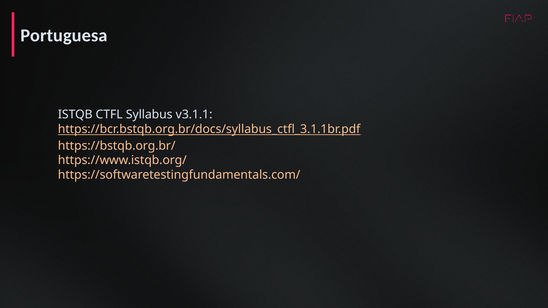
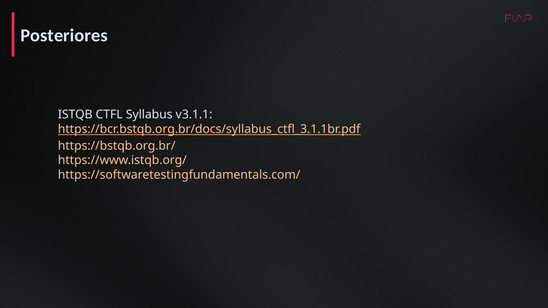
Portuguesa: Portuguesa -> Posteriores (64, 36)
